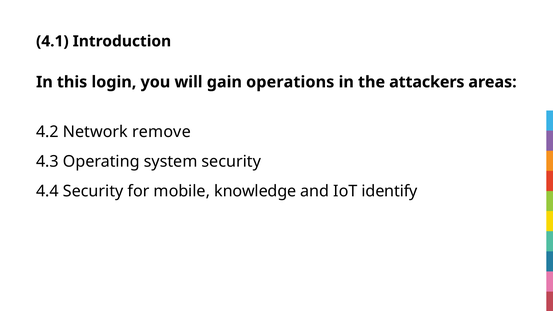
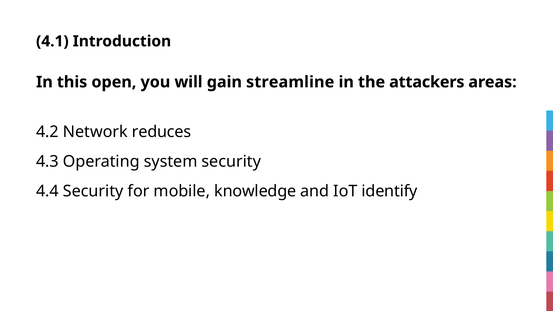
login: login -> open (114, 82)
operations: operations -> streamline (290, 82)
remove: remove -> reduces (162, 132)
